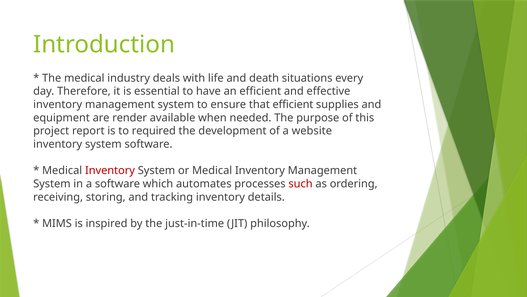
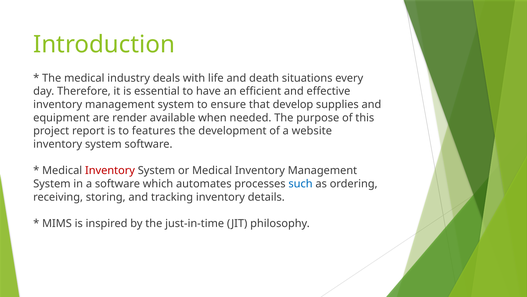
that efficient: efficient -> develop (293, 104)
required: required -> features (154, 131)
such colour: red -> blue (301, 183)
